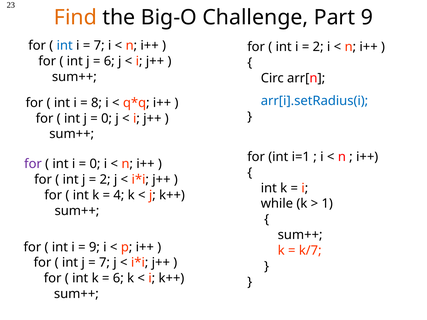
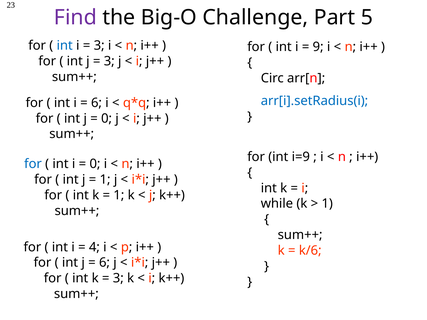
Find colour: orange -> purple (75, 17)
Part 9: 9 -> 5 (367, 17)
7: 7 -> 3 (99, 46)
2: 2 -> 9 (318, 47)
6: 6 -> 3 (109, 61)
8: 8 -> 6 (96, 103)
i=1: i=1 -> i=9 (301, 157)
for colour: purple -> blue (33, 164)
2: 2 -> 1 (105, 180)
4: 4 -> 1 (119, 195)
9: 9 -> 4 (94, 247)
k/7: k/7 -> k/6 (310, 251)
7: 7 -> 6 (105, 263)
6: 6 -> 3 (118, 279)
